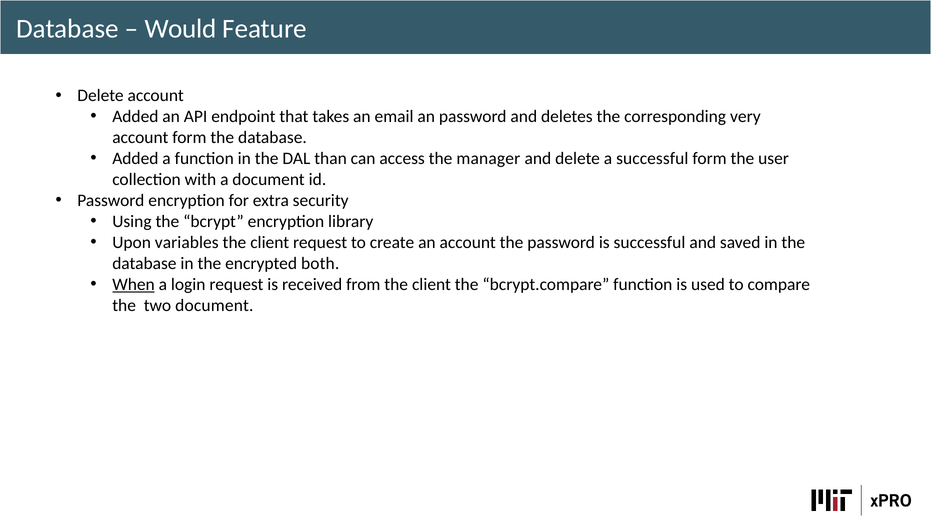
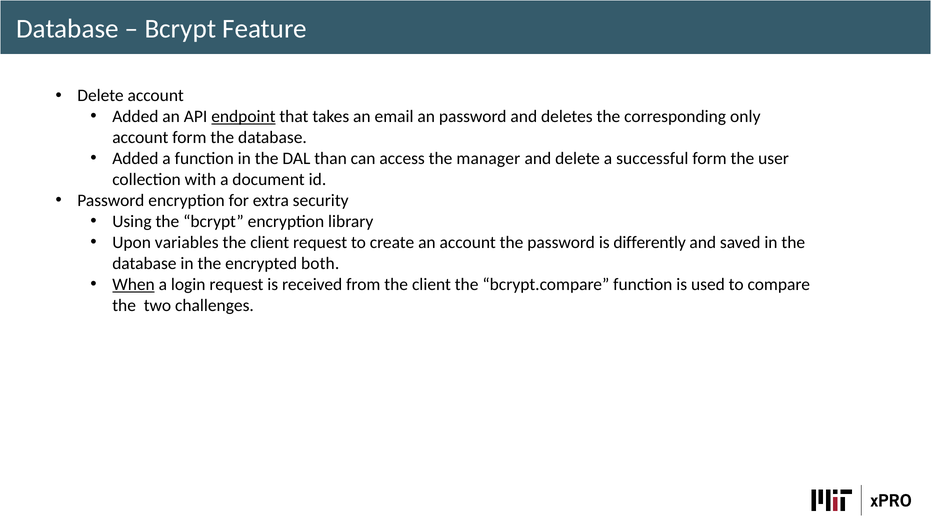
Would: Would -> Bcrypt (180, 29)
endpoint underline: none -> present (243, 117)
very: very -> only (745, 117)
is successful: successful -> differently (650, 242)
two document: document -> challenges (214, 305)
